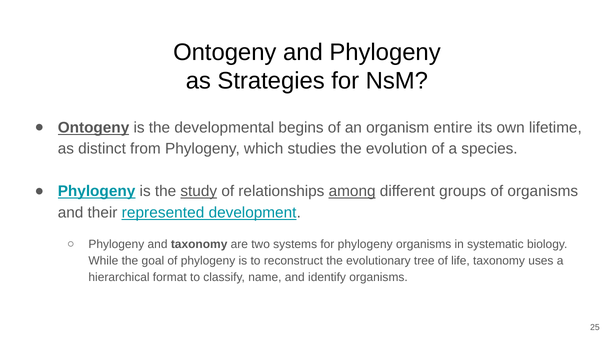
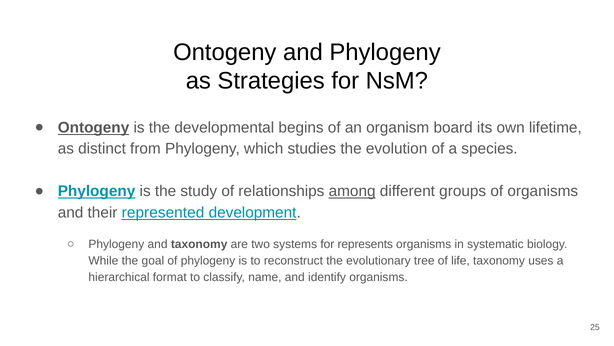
entire: entire -> board (453, 127)
study underline: present -> none (199, 191)
for phylogeny: phylogeny -> represents (365, 244)
